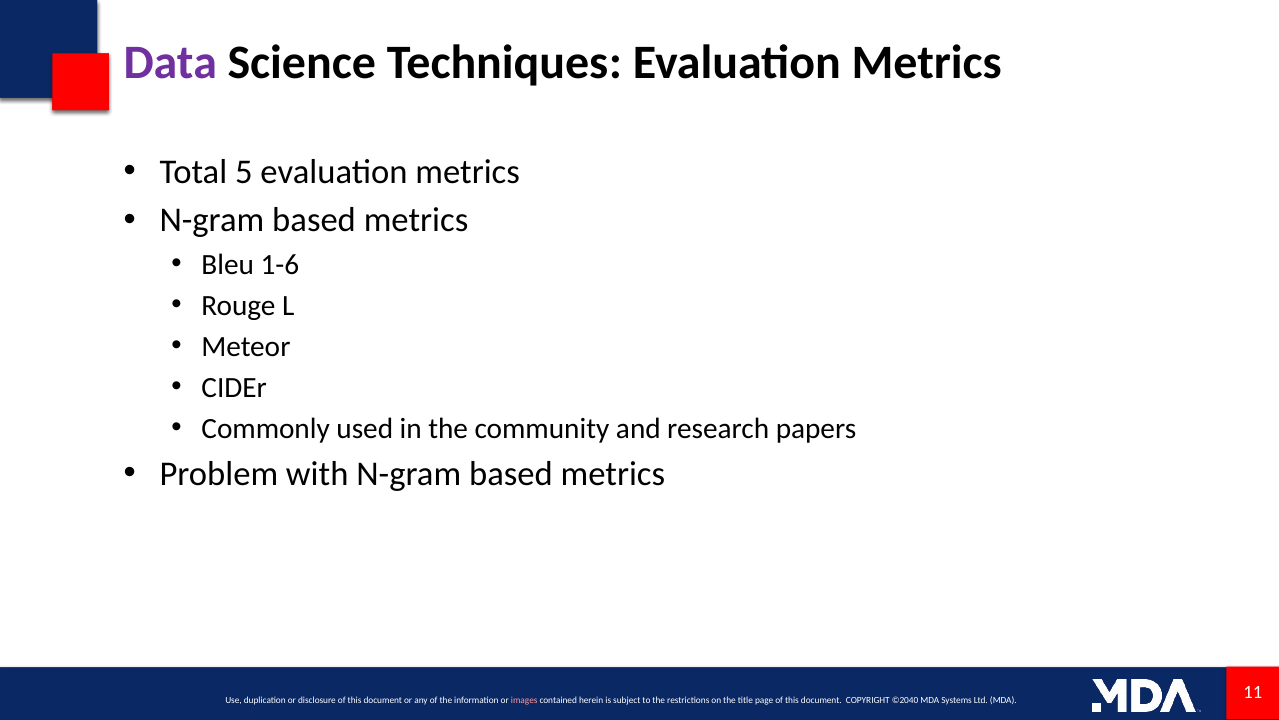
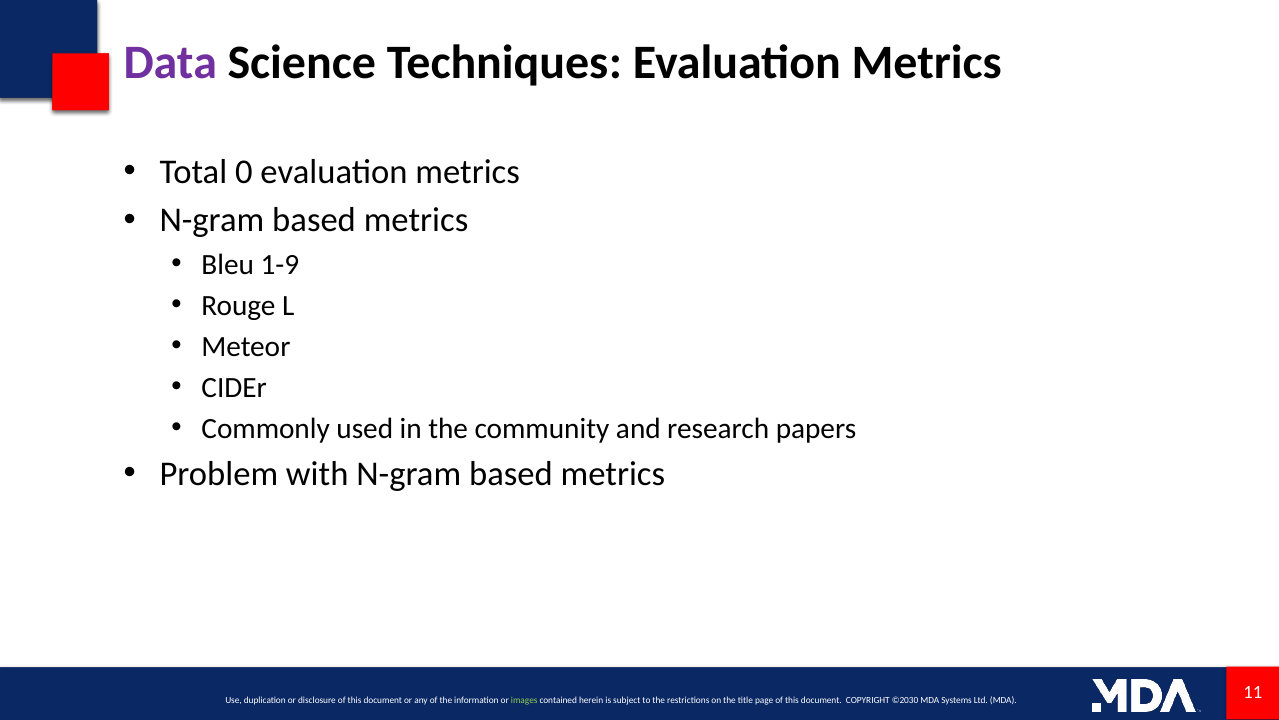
5: 5 -> 0 (244, 172)
1-6: 1-6 -> 1-9 (280, 264)
images colour: pink -> light green (524, 700)
©2040: ©2040 -> ©2030 (905, 700)
